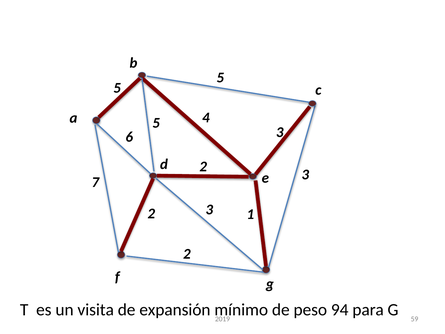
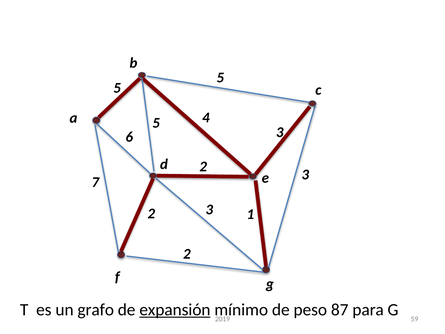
visita: visita -> grafo (96, 310)
expansión underline: none -> present (175, 310)
94: 94 -> 87 (340, 310)
